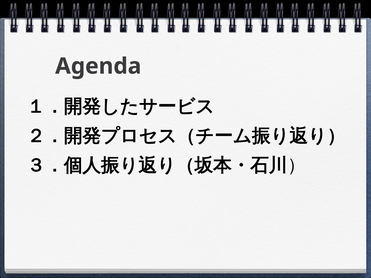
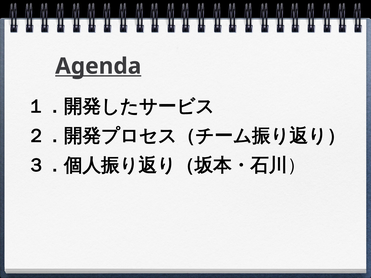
Agenda underline: none -> present (98, 66)
